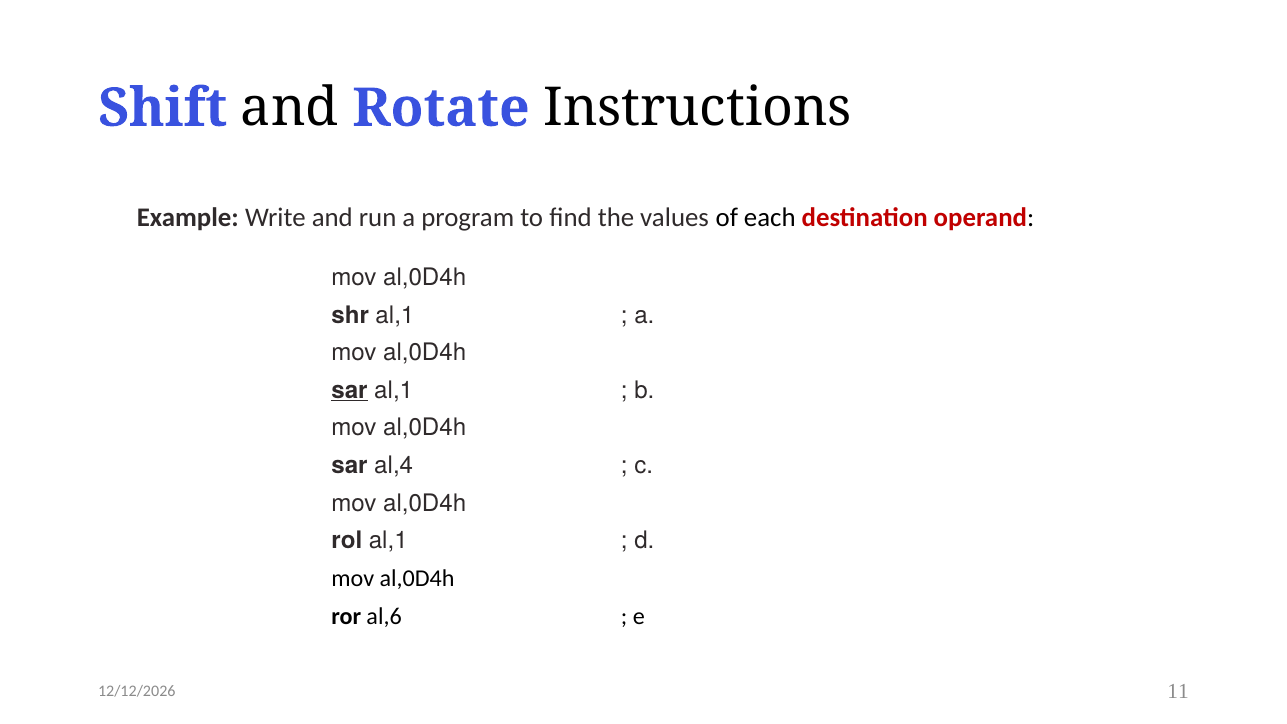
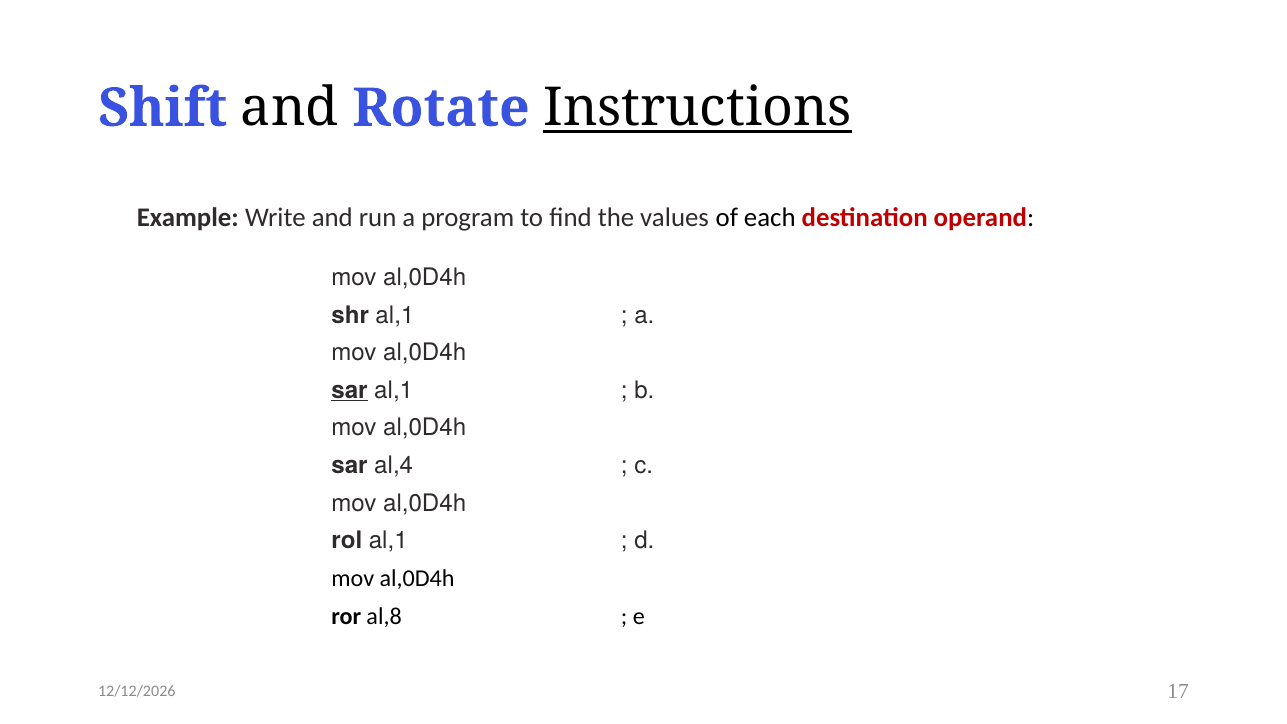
Instructions underline: none -> present (698, 108)
al,6: al,6 -> al,8 (384, 616)
11: 11 -> 17 (1178, 692)
